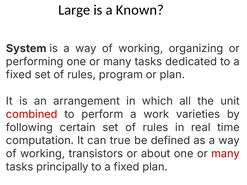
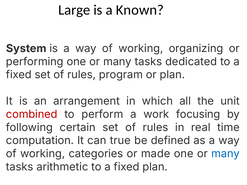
varieties: varieties -> focusing (198, 114)
transistors: transistors -> categories (96, 154)
about: about -> made (156, 154)
many colour: red -> blue (226, 154)
principally: principally -> arithmetic (62, 167)
